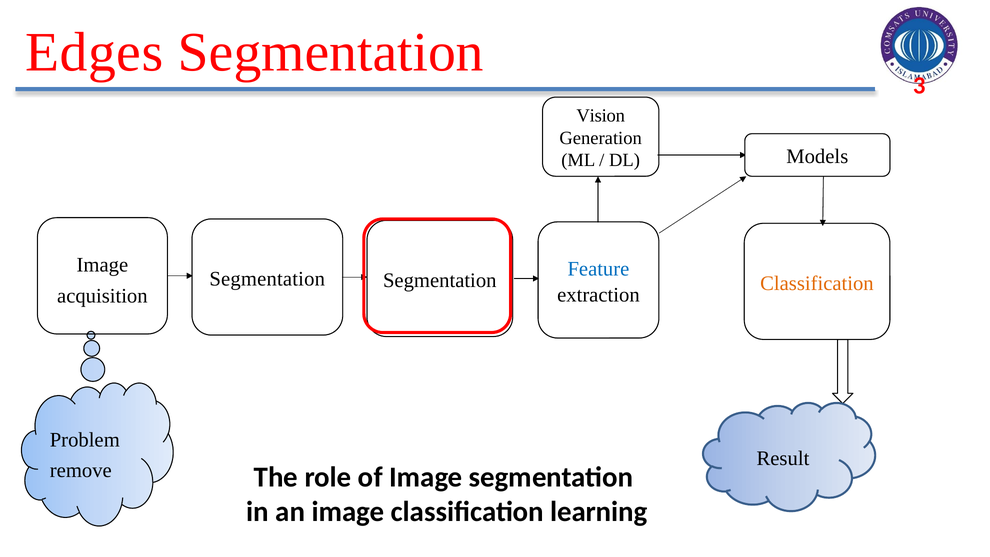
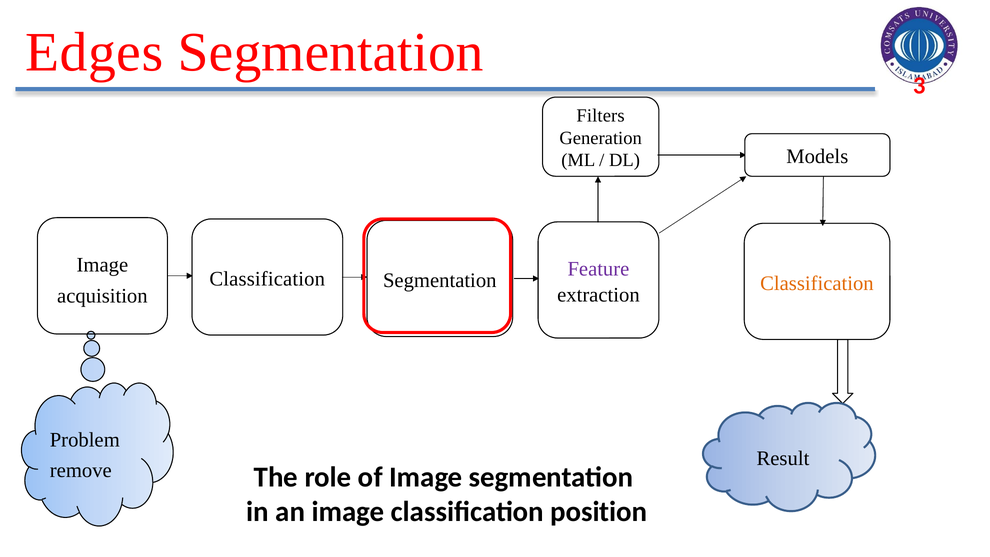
Vision: Vision -> Filters (601, 116)
Feature colour: blue -> purple (598, 269)
Segmentation: Segmentation -> Classification (267, 279)
learning: learning -> position (599, 512)
